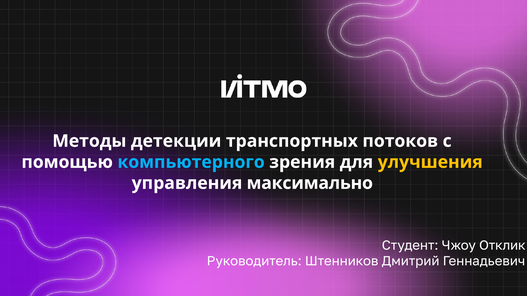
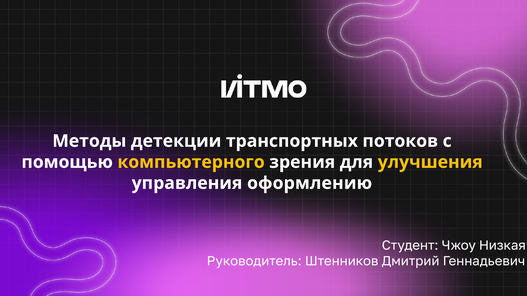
компьютерного colour: light blue -> yellow (191, 162)
максимально: максимально -> оформлению (310, 183)
Отклик: Отклик -> Низкая (502, 246)
